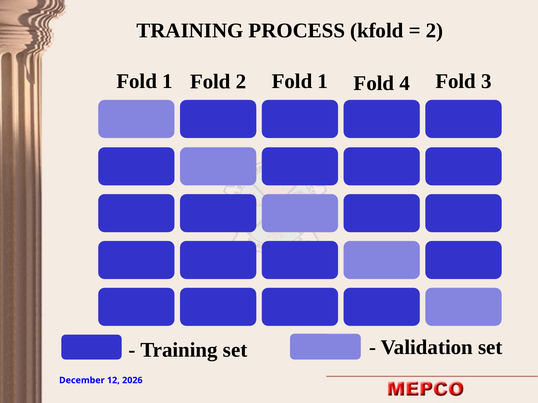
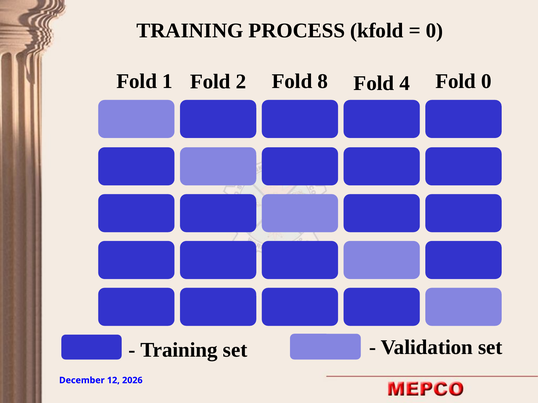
2: 2 -> 0 (435, 31)
Fold 3: 3 -> 0 (486, 81)
2 Fold 1: 1 -> 8 (323, 81)
